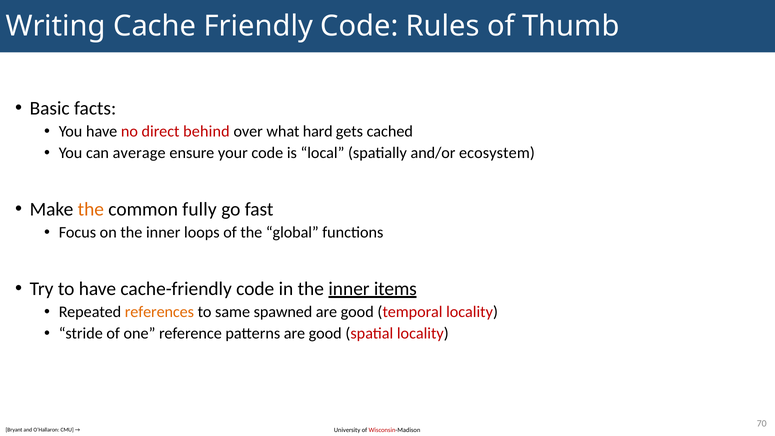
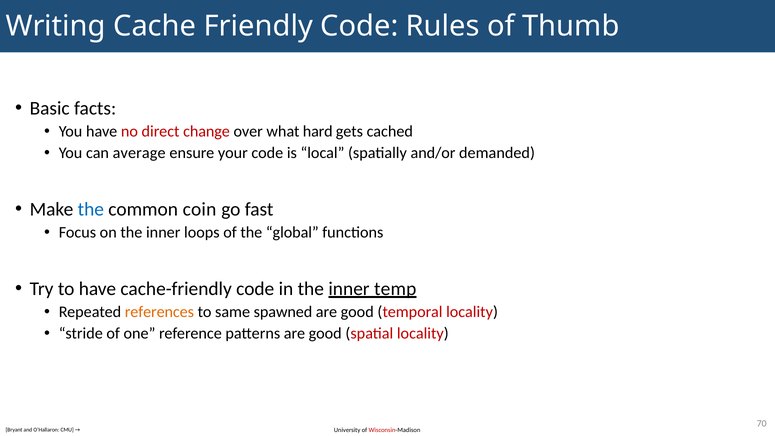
behind: behind -> change (207, 132)
ecosystem: ecosystem -> demanded (497, 153)
the colour: orange -> blue (91, 209)
fully: fully -> coin (200, 209)
items: items -> temp (395, 289)
